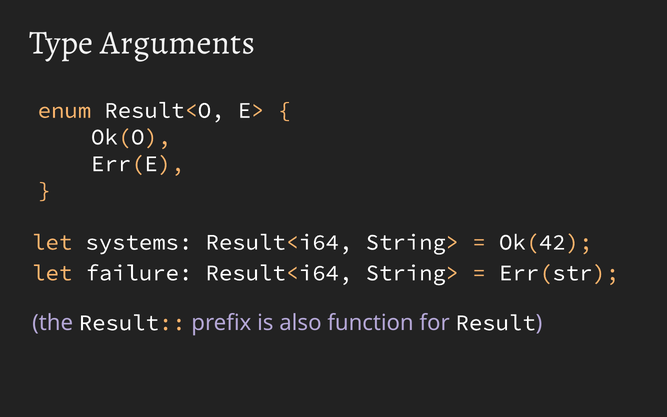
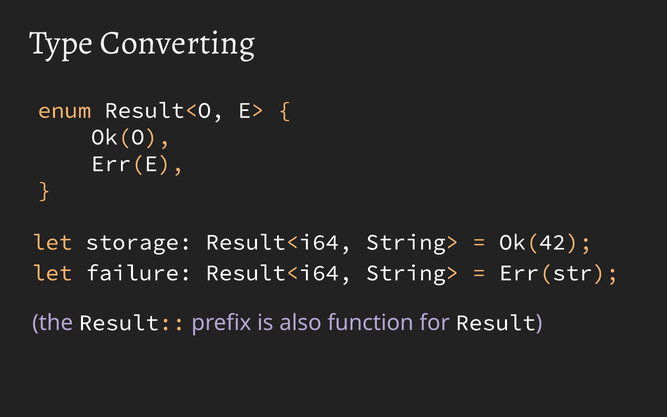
Arguments: Arguments -> Converting (178, 43)
systems: systems -> storage (139, 242)
